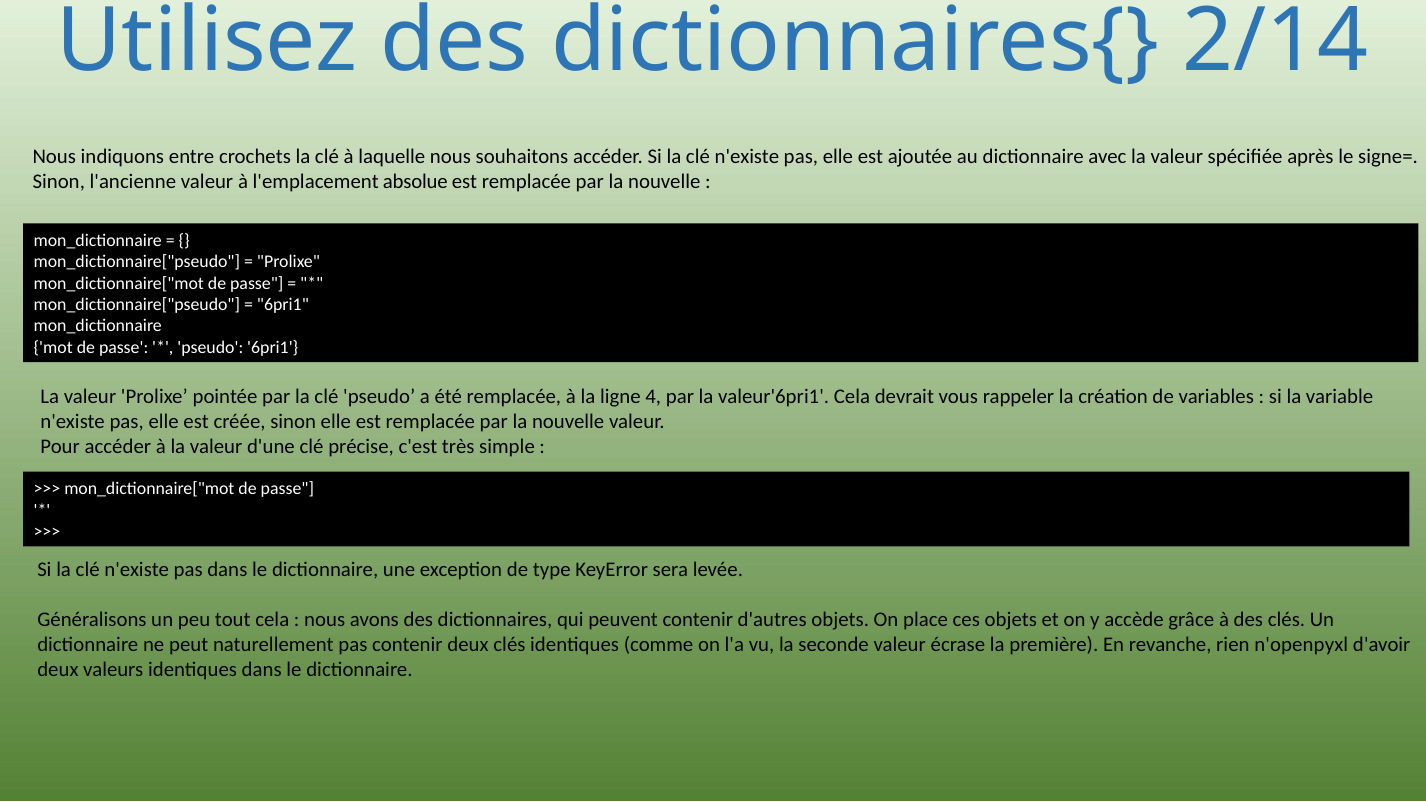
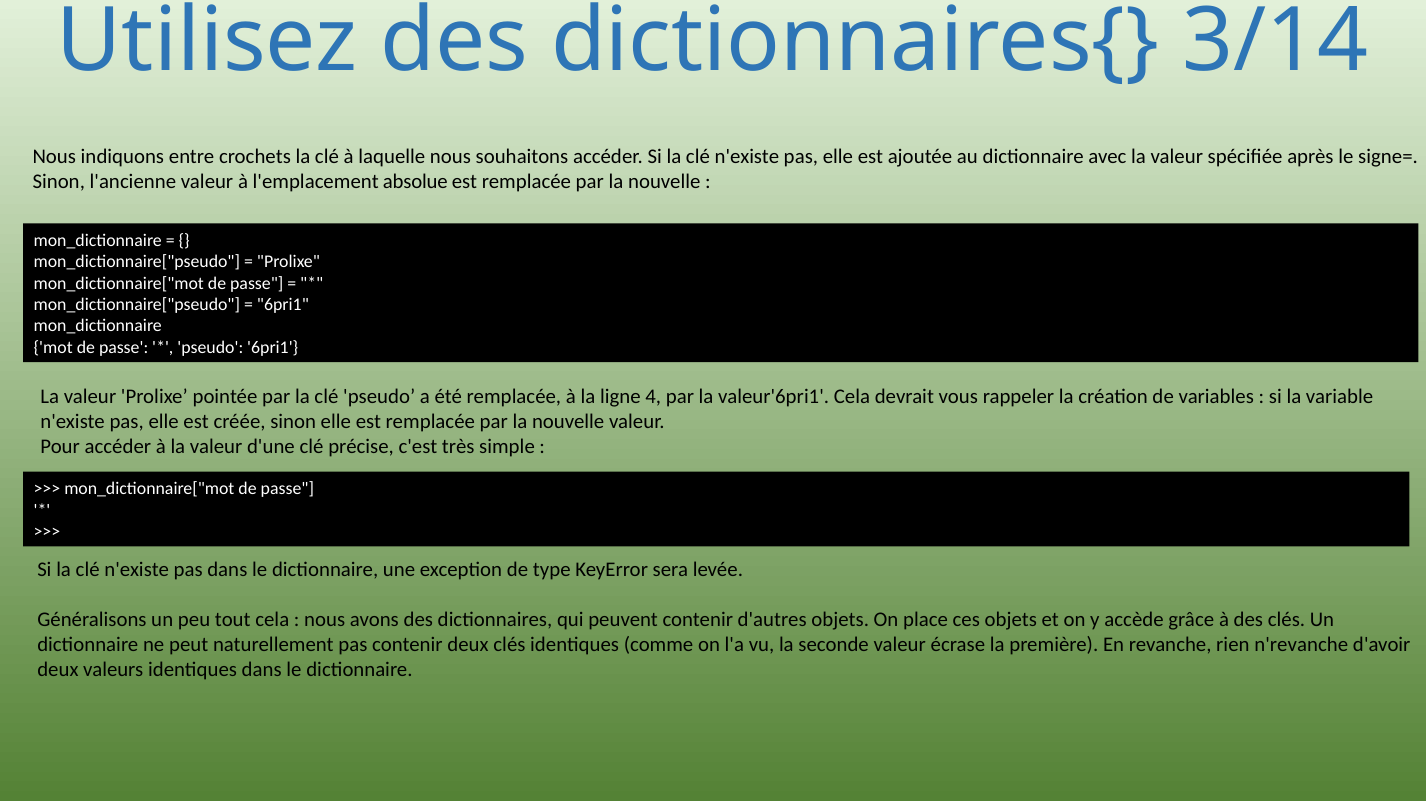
2/14: 2/14 -> 3/14 (1276, 41)
n'openpyxl: n'openpyxl -> n'revanche (1301, 644)
